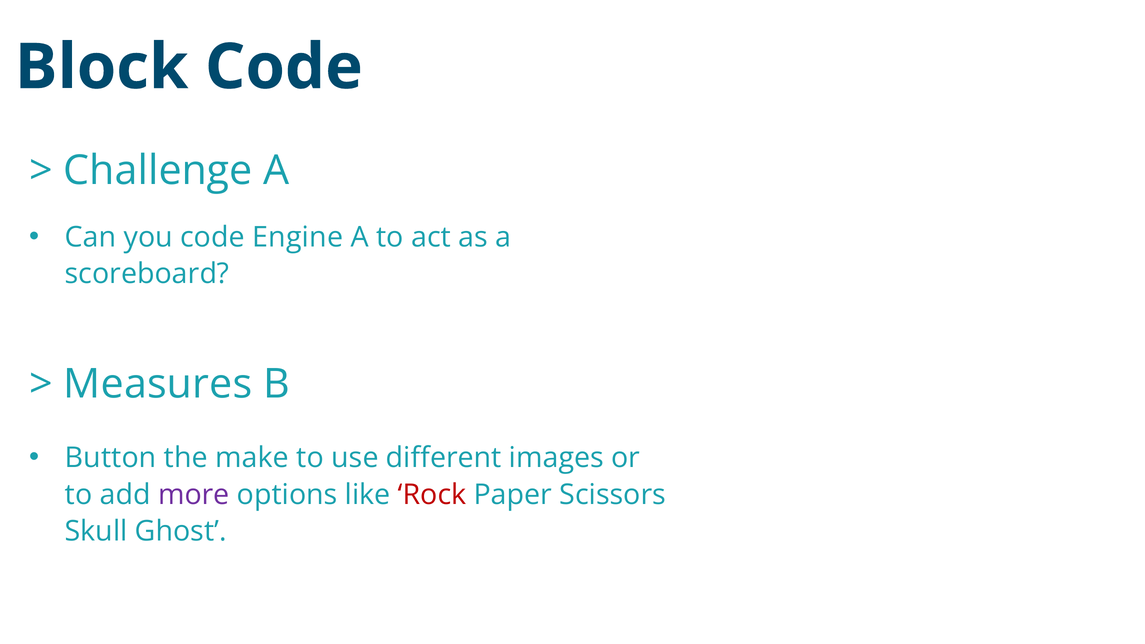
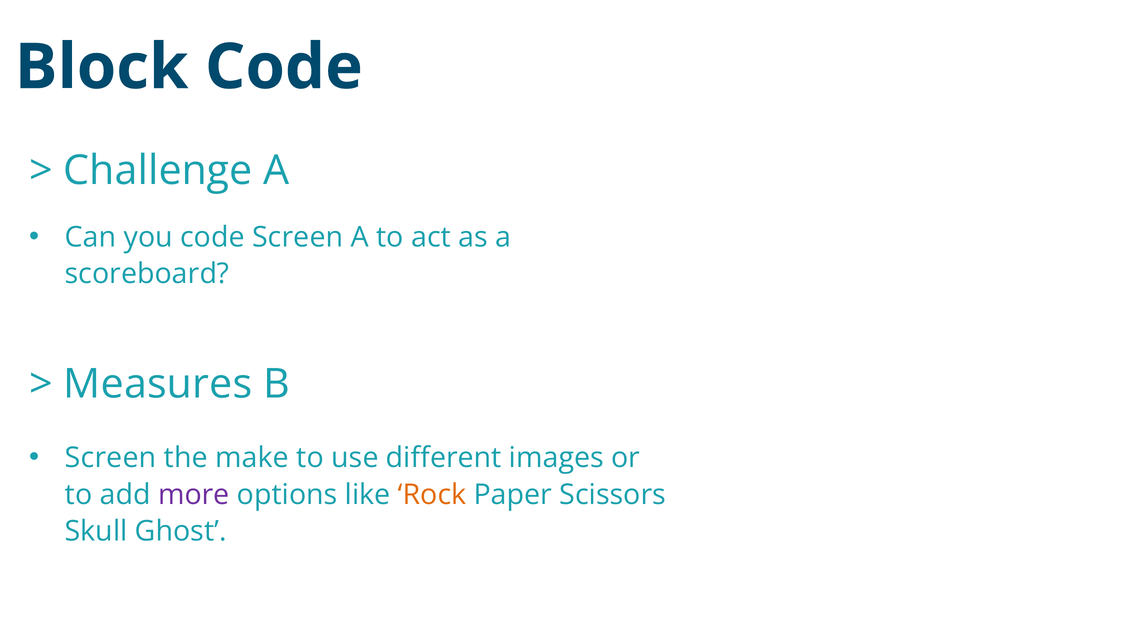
code Engine: Engine -> Screen (298, 237)
Button: Button -> Screen (111, 458)
Rock colour: red -> orange (432, 495)
